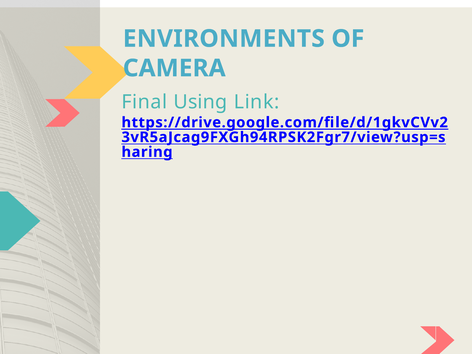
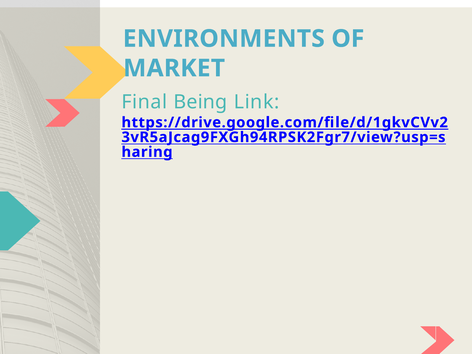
CAMERA: CAMERA -> MARKET (174, 68)
Using: Using -> Being (200, 102)
